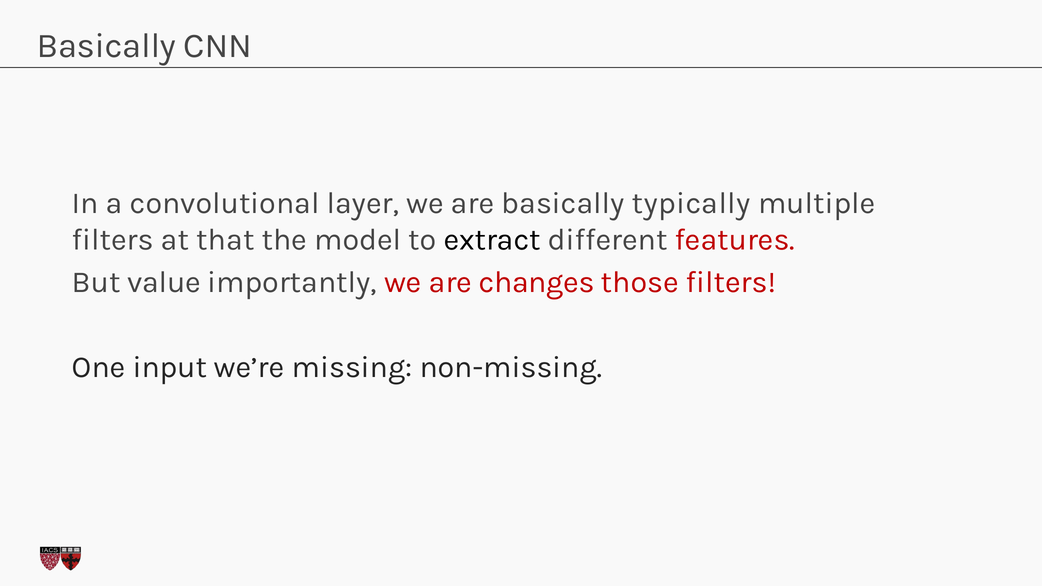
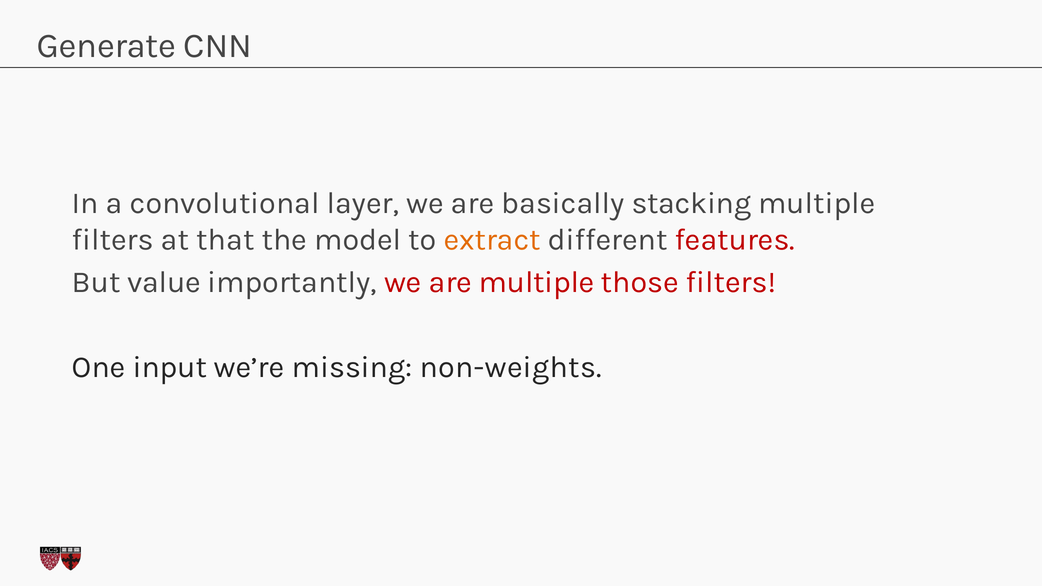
Basically: Basically -> Generate (106, 46)
typically: typically -> stacking (691, 203)
extract colour: black -> orange (492, 240)
are changes: changes -> multiple (537, 282)
non-missing: non-missing -> non-weights (511, 367)
